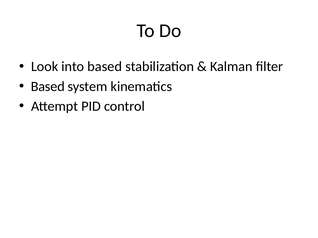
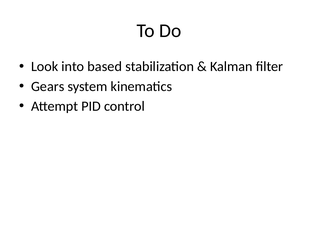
Based: Based -> Gears (48, 87)
